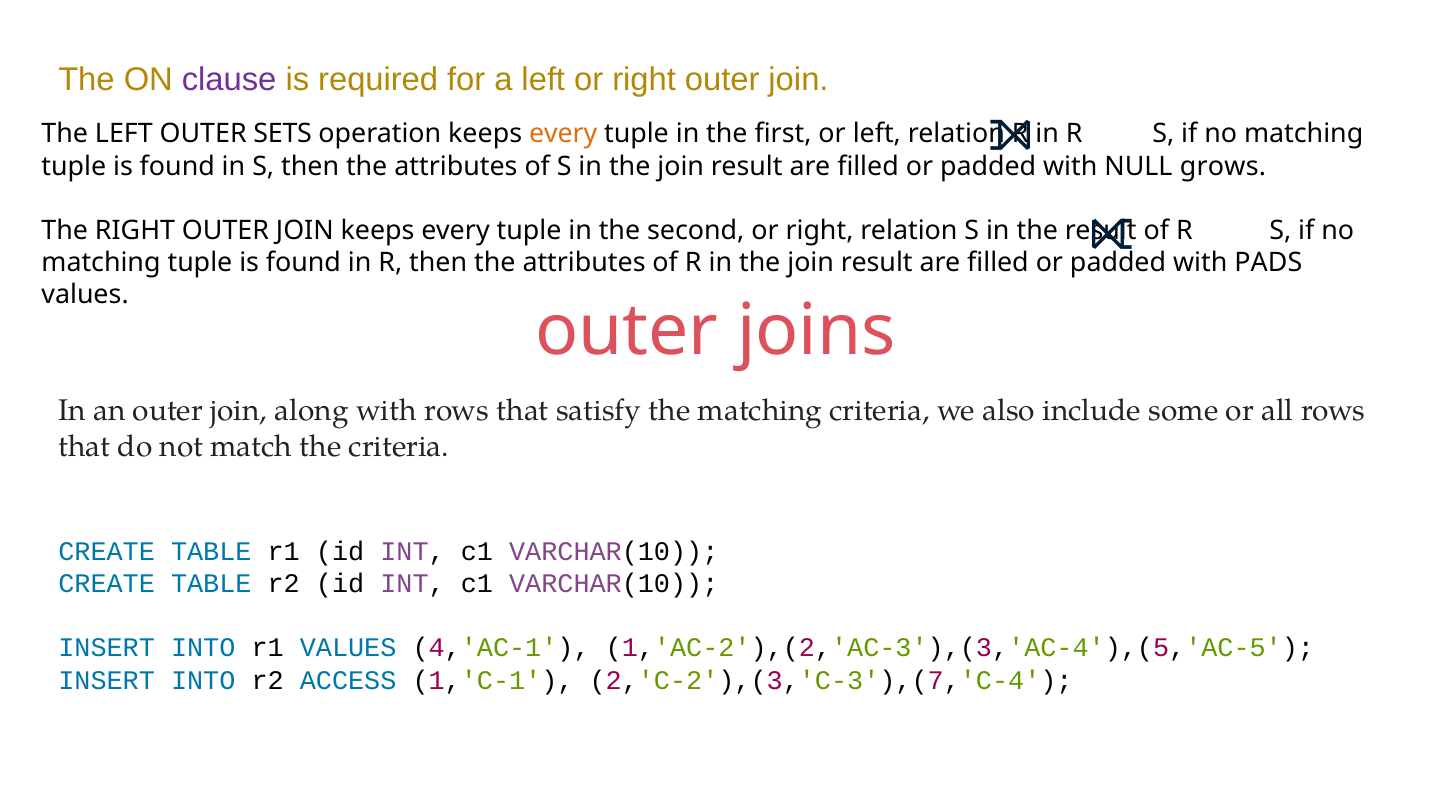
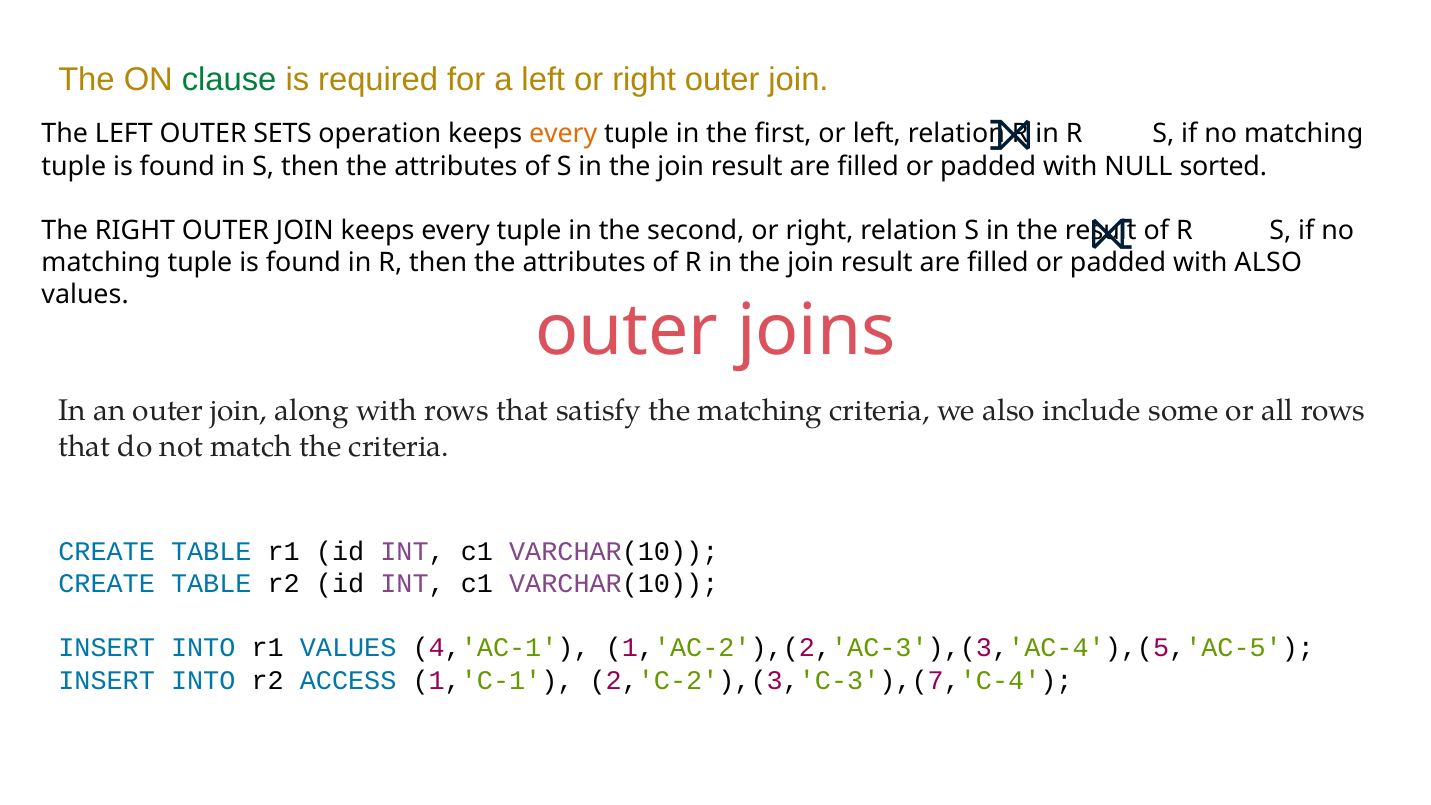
clause colour: purple -> green (229, 80)
grows: grows -> sorted (1223, 166)
with PADS: PADS -> ALSO (1268, 263)
